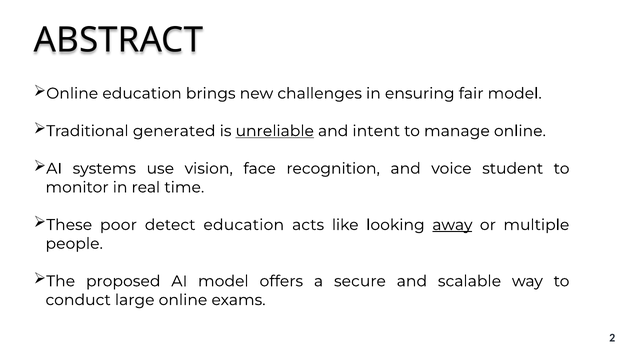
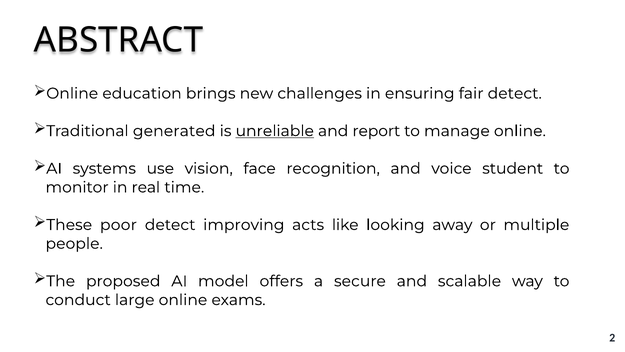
fair model: model -> detect (515, 93)
intent: intent -> report (376, 131)
detect education: education -> improving (244, 225)
away underline: present -> none (452, 225)
